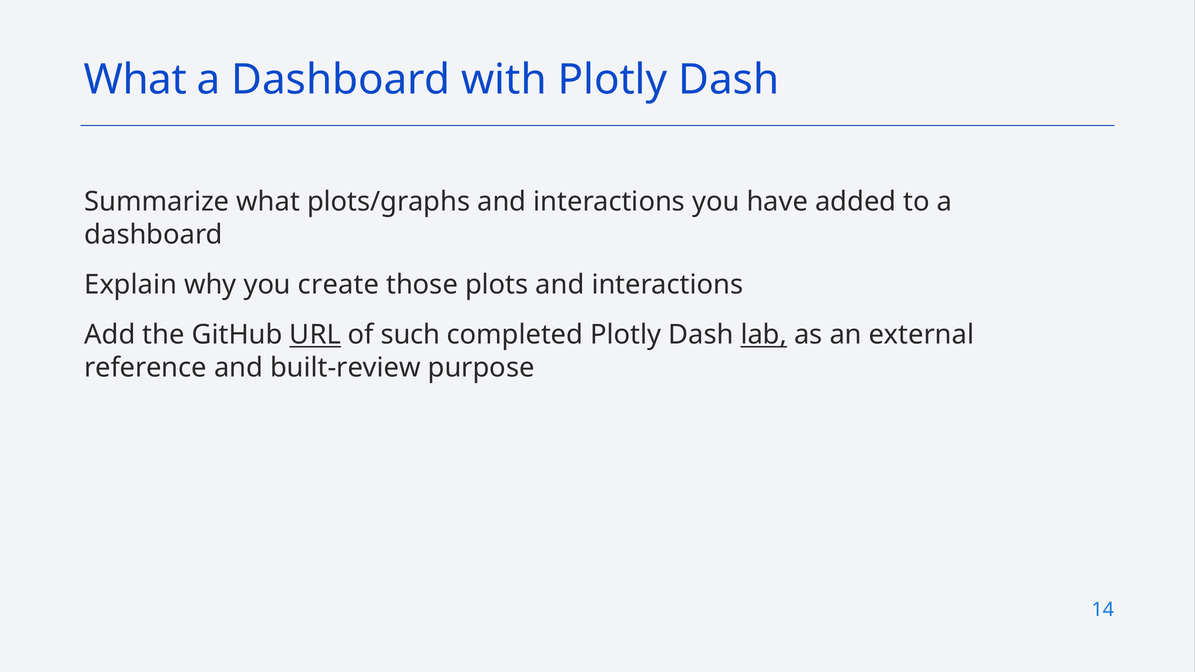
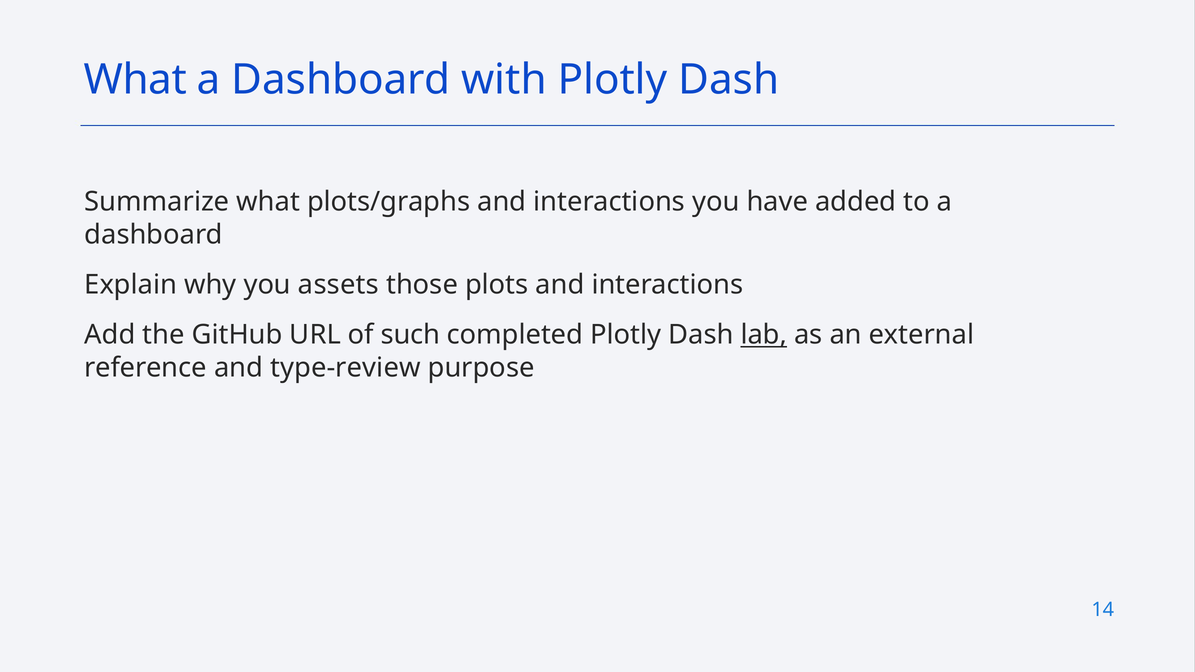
create: create -> assets (338, 285)
URL underline: present -> none (315, 335)
built-review: built-review -> type-review (345, 368)
